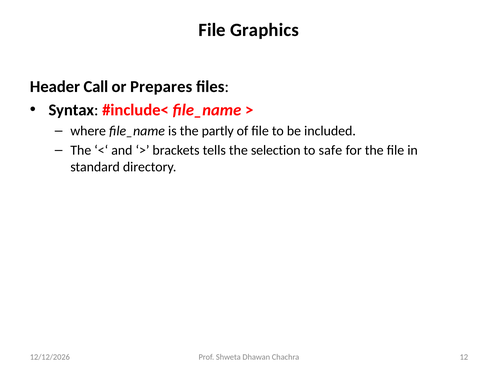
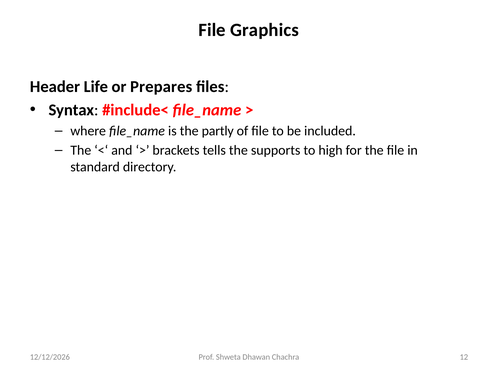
Call: Call -> Life (96, 87)
selection: selection -> supports (276, 150)
safe: safe -> high (331, 150)
